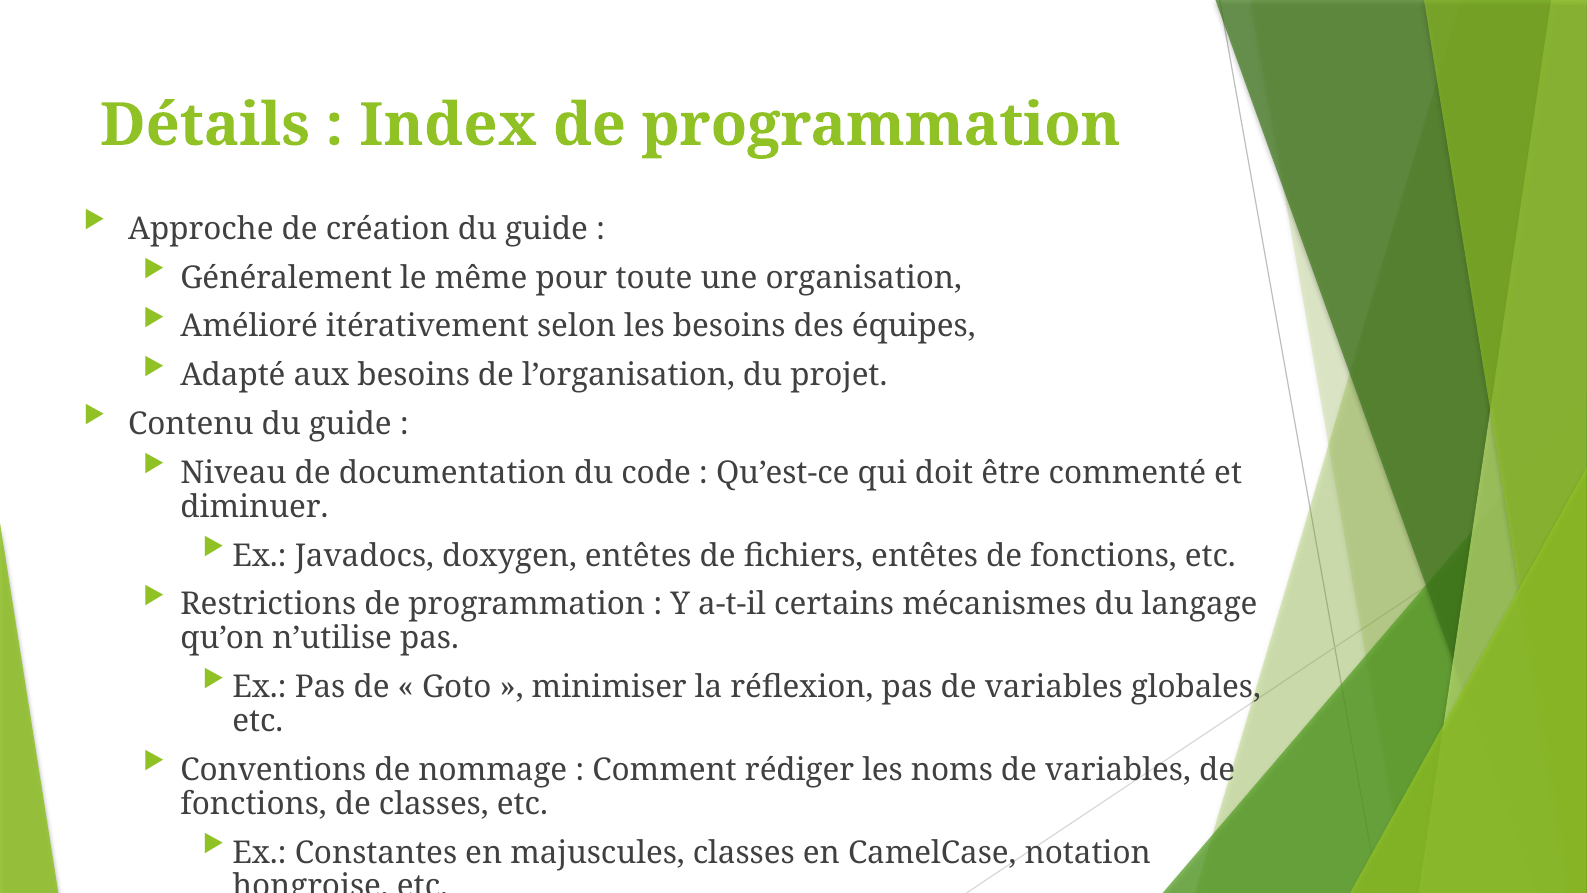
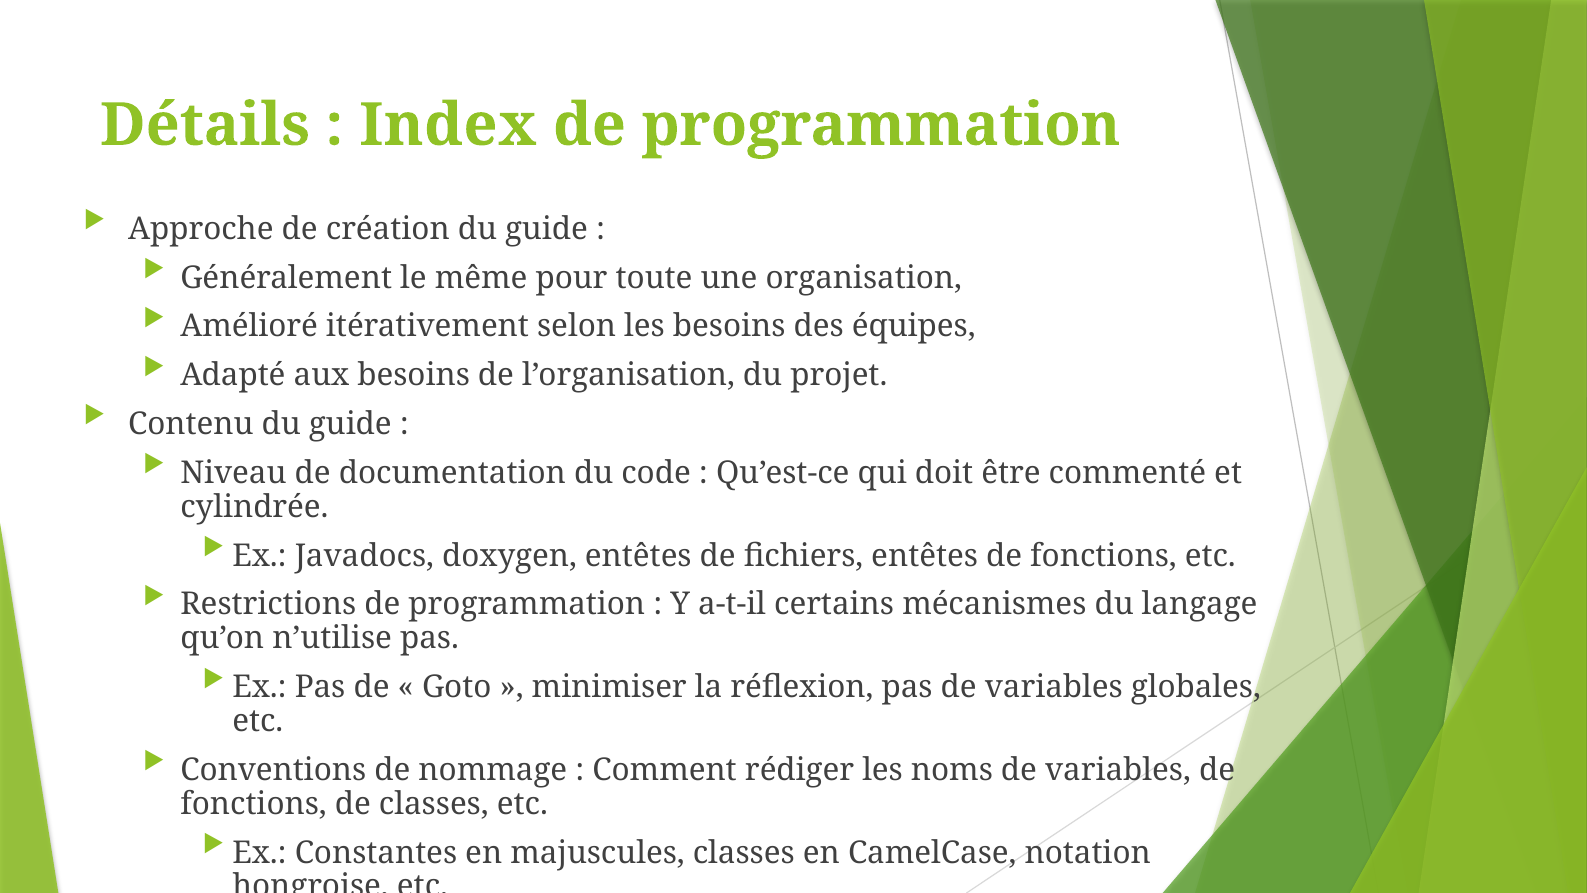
diminuer: diminuer -> cylindrée (254, 507)
